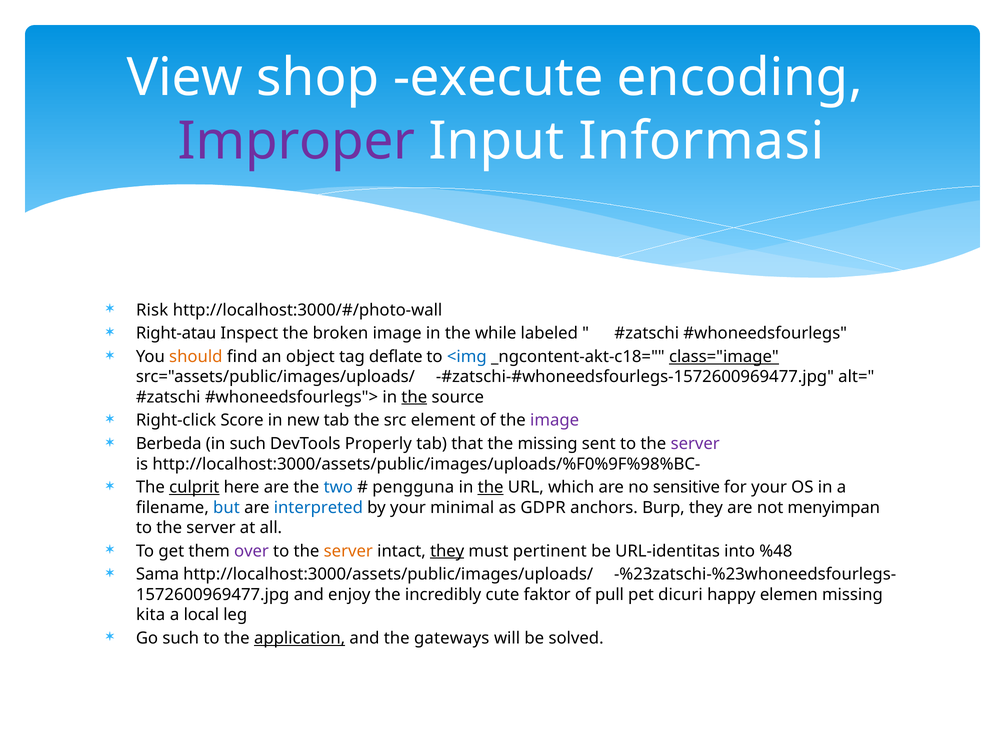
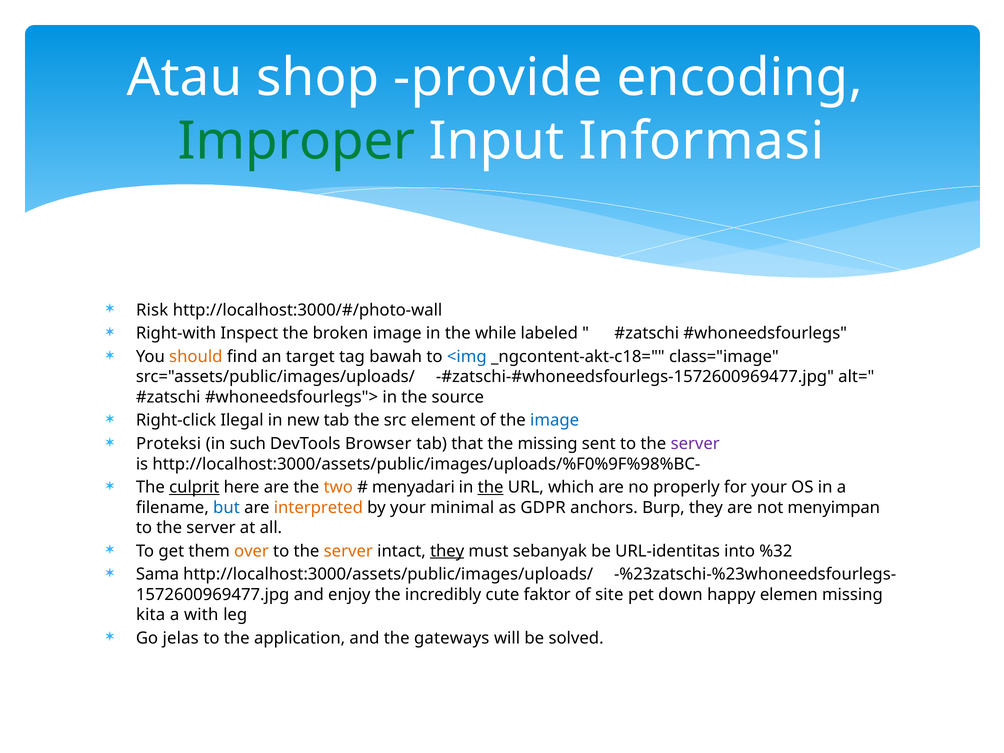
View: View -> Atau (185, 78)
execute: execute -> provide (498, 78)
Improper colour: purple -> green (297, 141)
Right-atau: Right-atau -> Right-with (176, 333)
object: object -> target (310, 357)
deflate: deflate -> bawah (396, 357)
class="image underline: present -> none (724, 357)
the underline: present -> none (414, 397)
Score: Score -> Ilegal (242, 420)
image colour: purple -> blue (555, 420)
Berbeda: Berbeda -> Proteksi (169, 444)
Properly: Properly -> Browser (378, 444)
two colour: blue -> orange (338, 487)
pengguna: pengguna -> menyadari (413, 487)
sensitive: sensitive -> properly (686, 487)
interpreted colour: blue -> orange (318, 508)
over colour: purple -> orange (251, 551)
pertinent: pertinent -> sebanyak (550, 551)
%48: %48 -> %32 (776, 551)
pull: pull -> site (609, 595)
dicuri: dicuri -> down (680, 595)
local: local -> with (201, 615)
Go such: such -> jelas (181, 638)
application underline: present -> none (300, 638)
